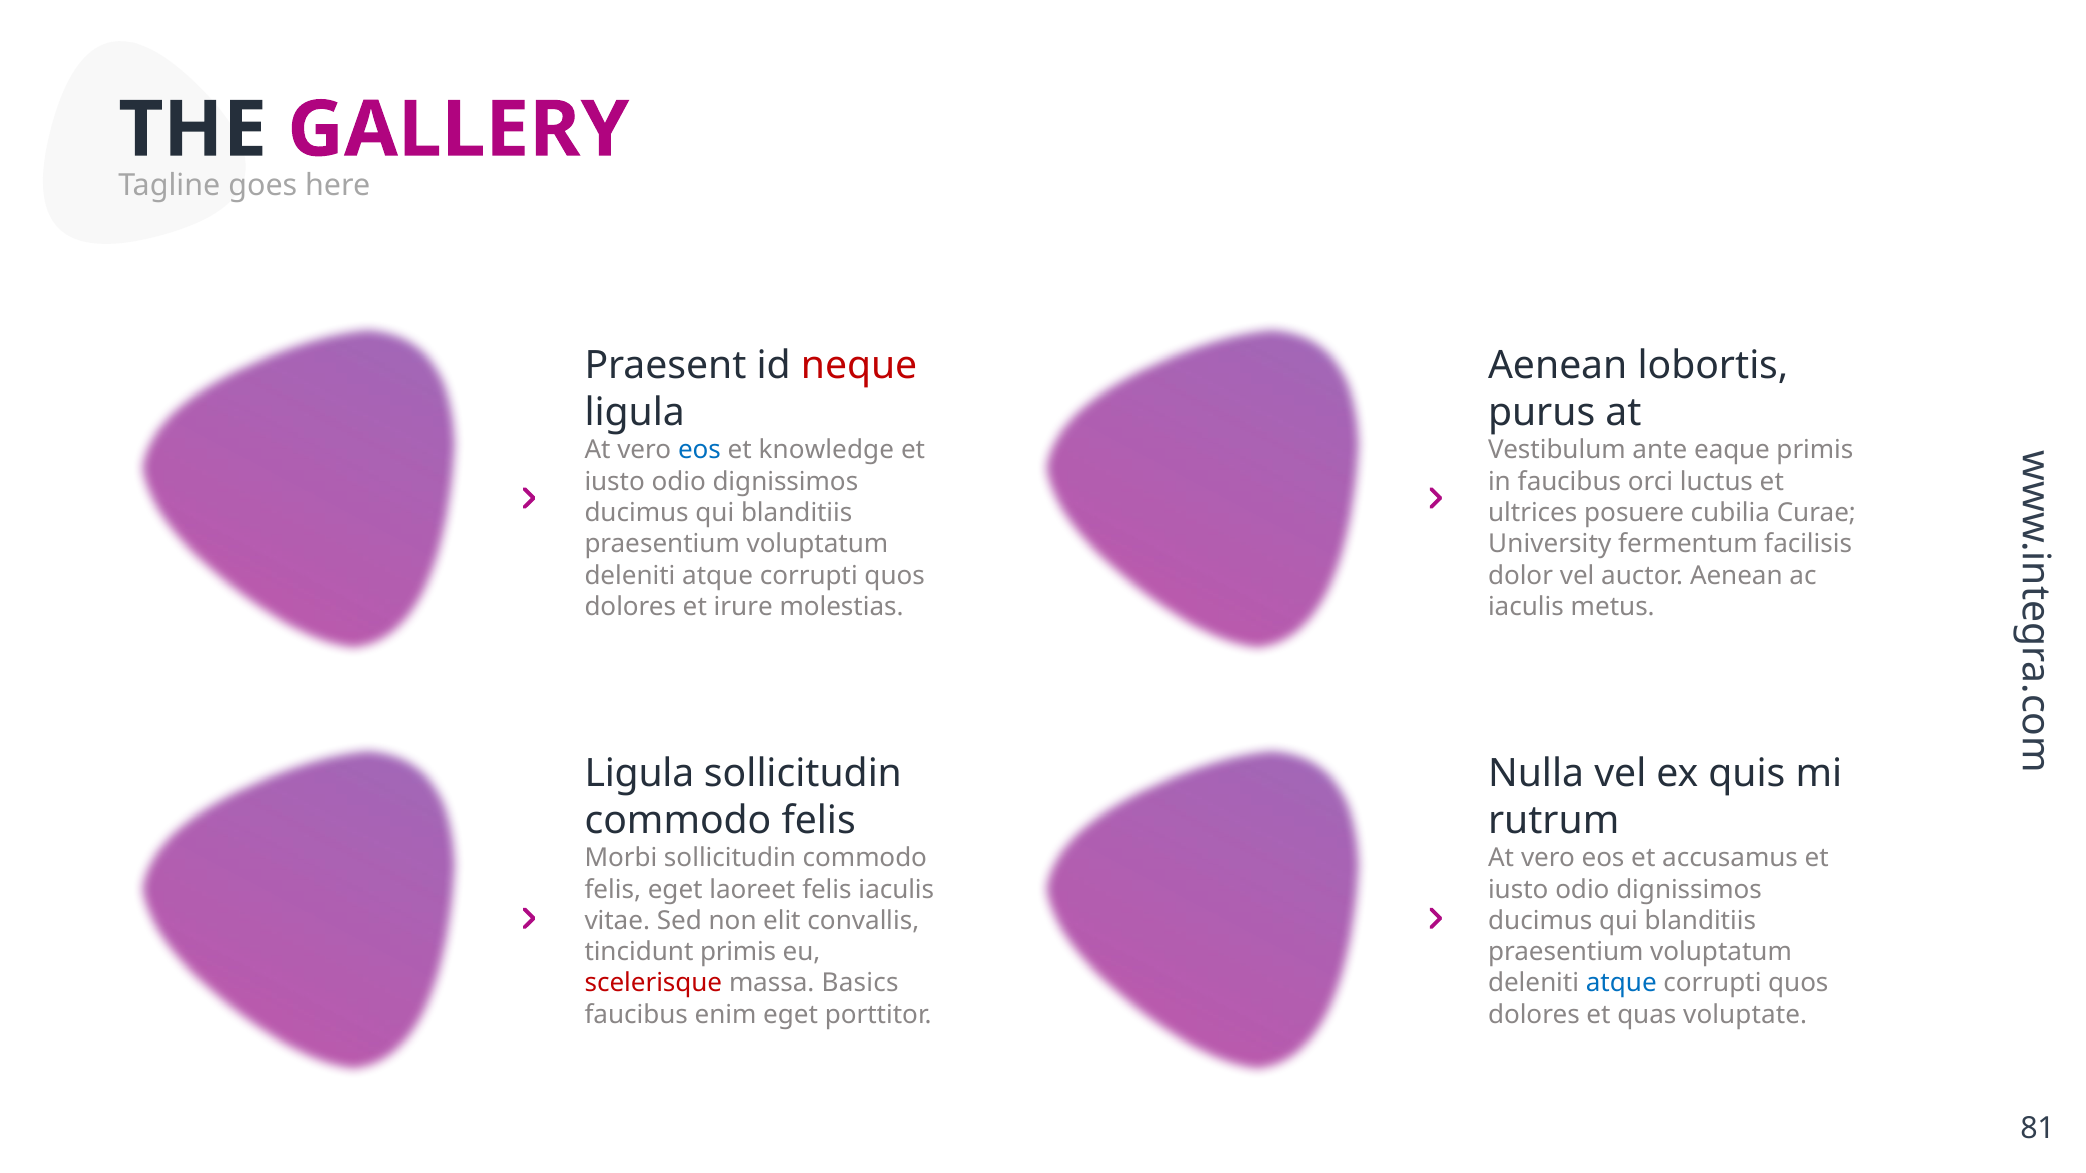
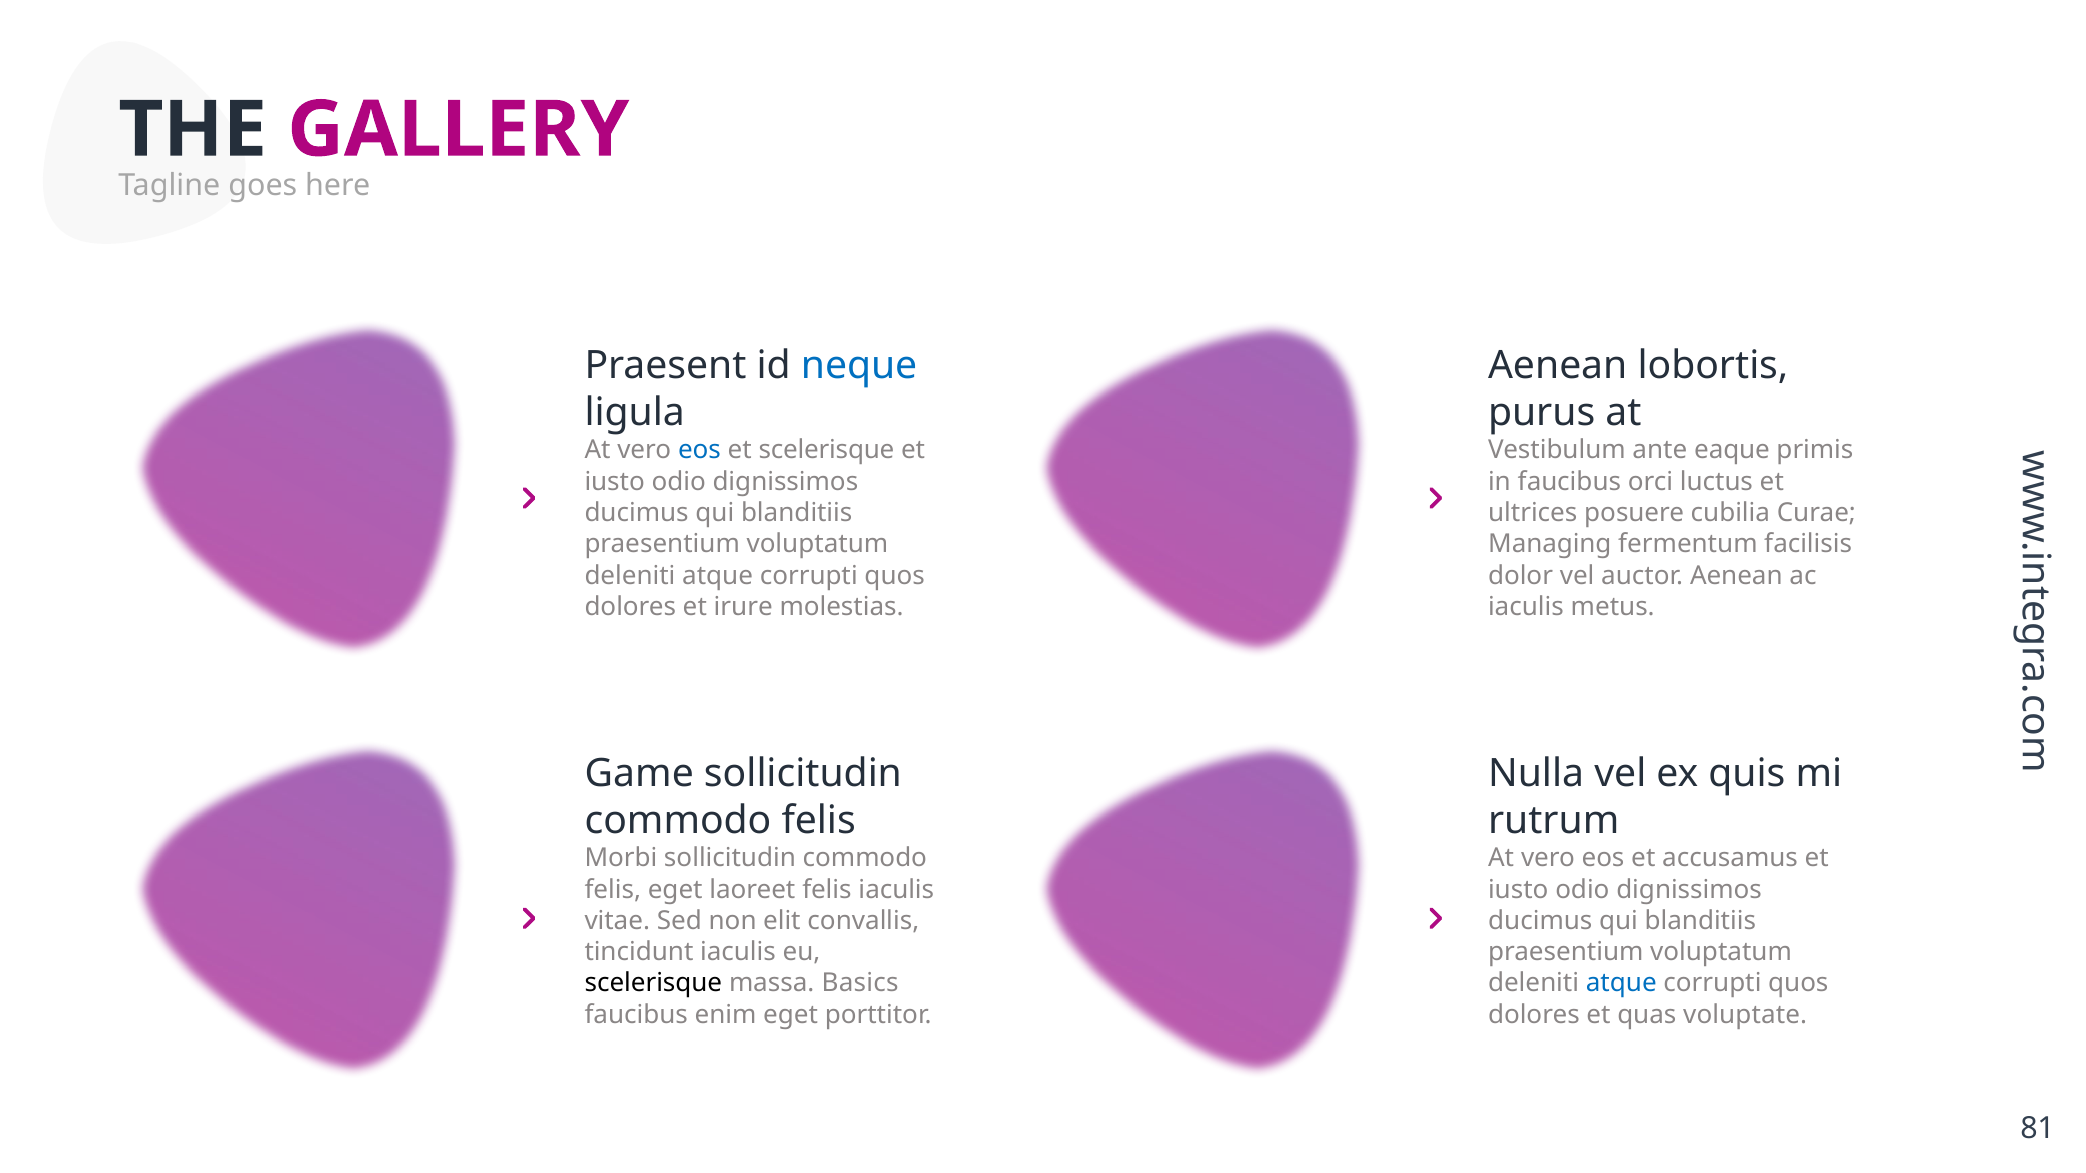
neque colour: red -> blue (859, 366)
et knowledge: knowledge -> scelerisque (826, 450)
University: University -> Managing (1550, 544)
Ligula: Ligula -> Game (639, 774)
tincidunt primis: primis -> iaculis (738, 952)
scelerisque colour: red -> black (653, 984)
